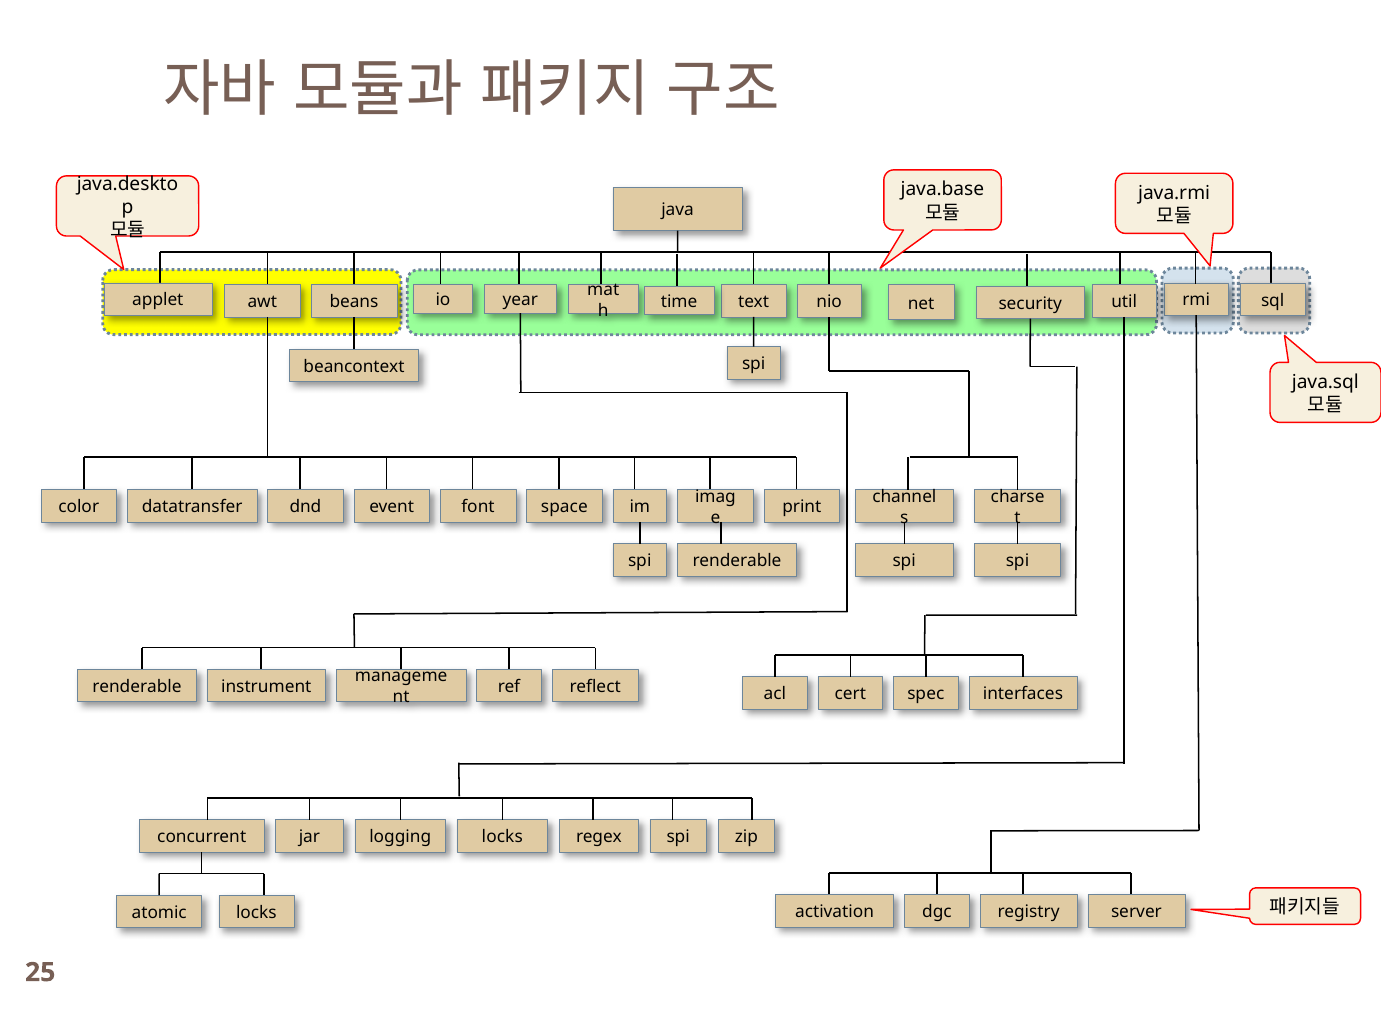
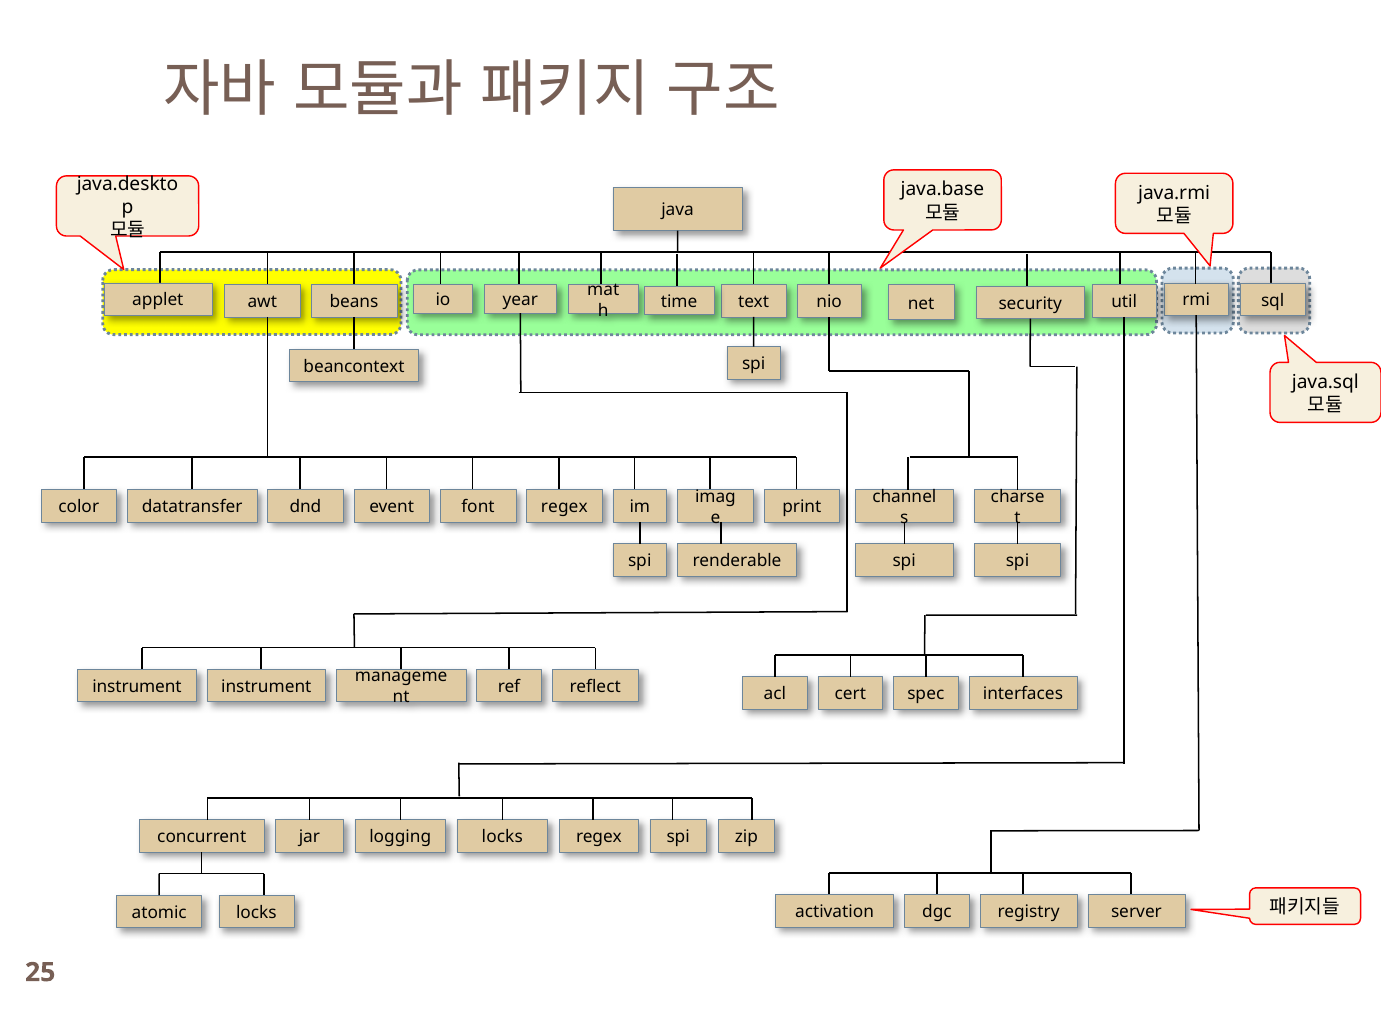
font space: space -> regex (564, 507)
renderable: renderable -> instrument (137, 686)
